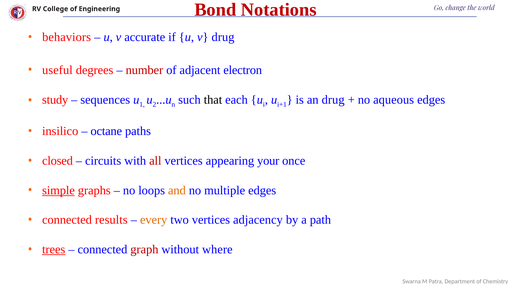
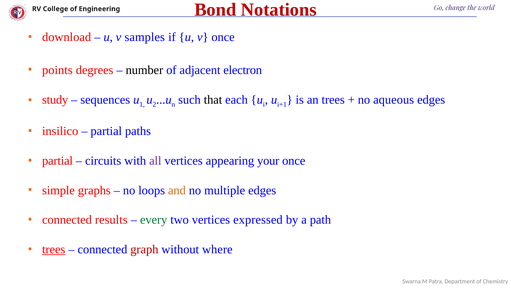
behaviors: behaviors -> download (67, 37)
accurate: accurate -> samples (145, 37)
v drug: drug -> once (223, 37)
useful: useful -> points (57, 70)
number colour: red -> black (144, 70)
an drug: drug -> trees (333, 99)
octane: octane -> partial (106, 131)
closed: closed -> partial (57, 160)
all colour: red -> purple (155, 160)
simple underline: present -> none (58, 190)
every colour: orange -> green (154, 219)
adjacency: adjacency -> expressed (258, 219)
